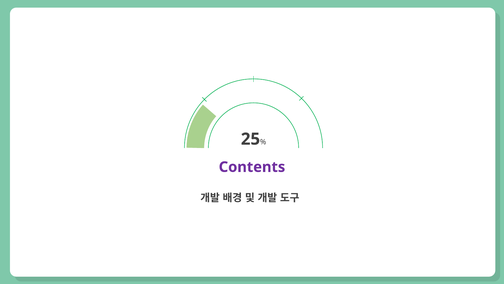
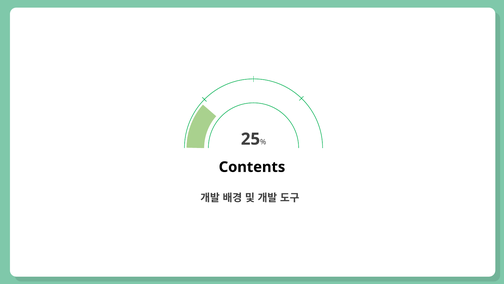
Contents colour: purple -> black (252, 167)
